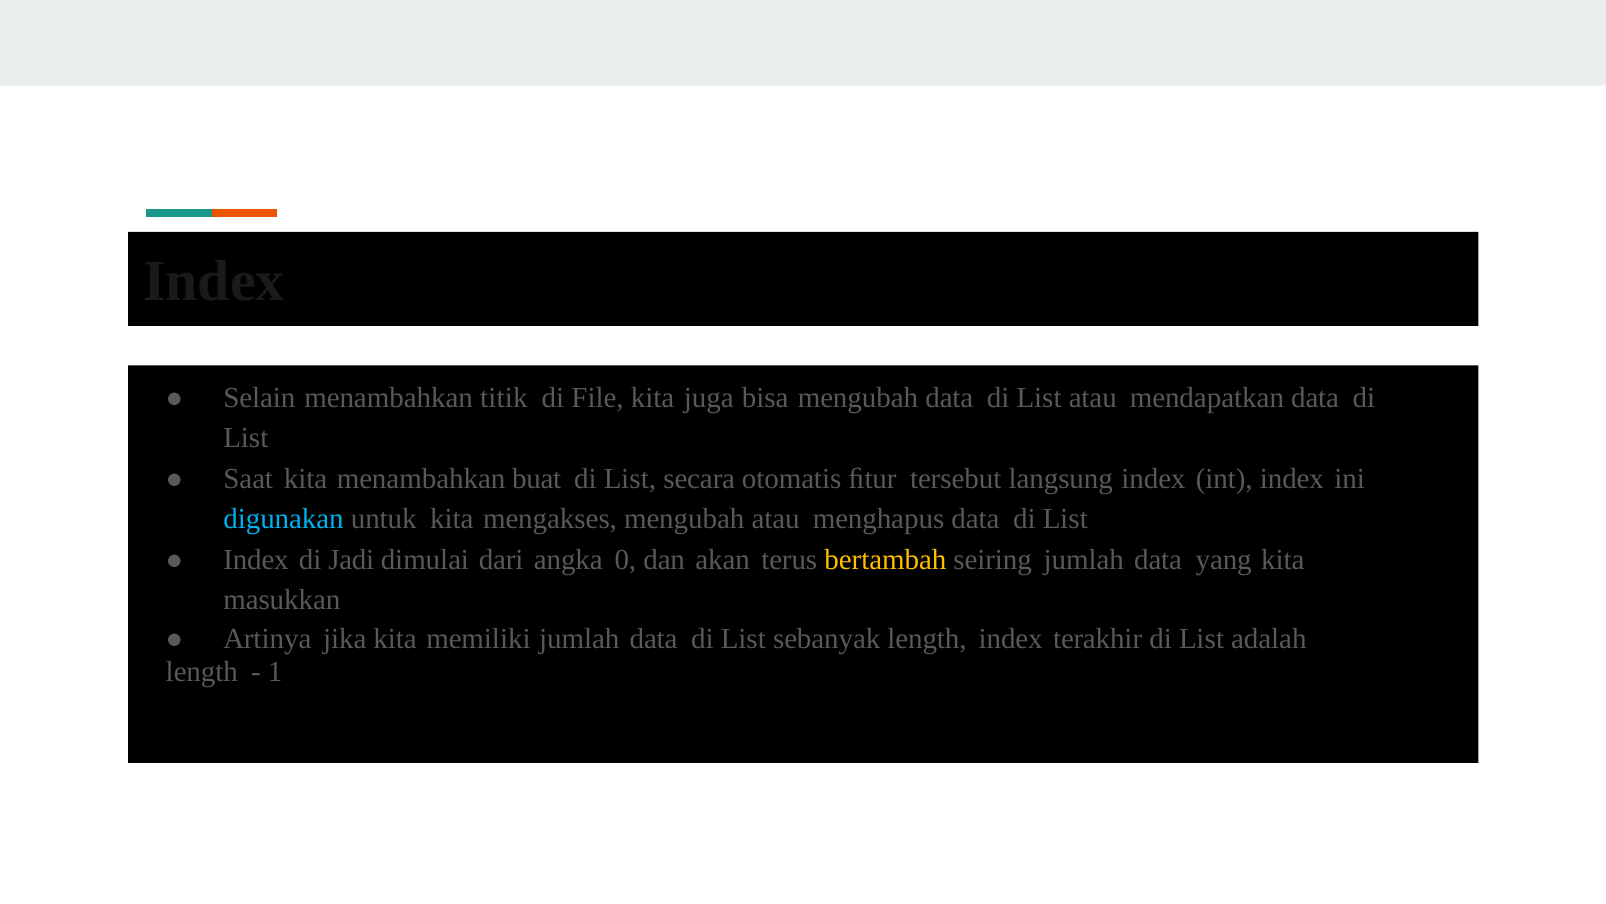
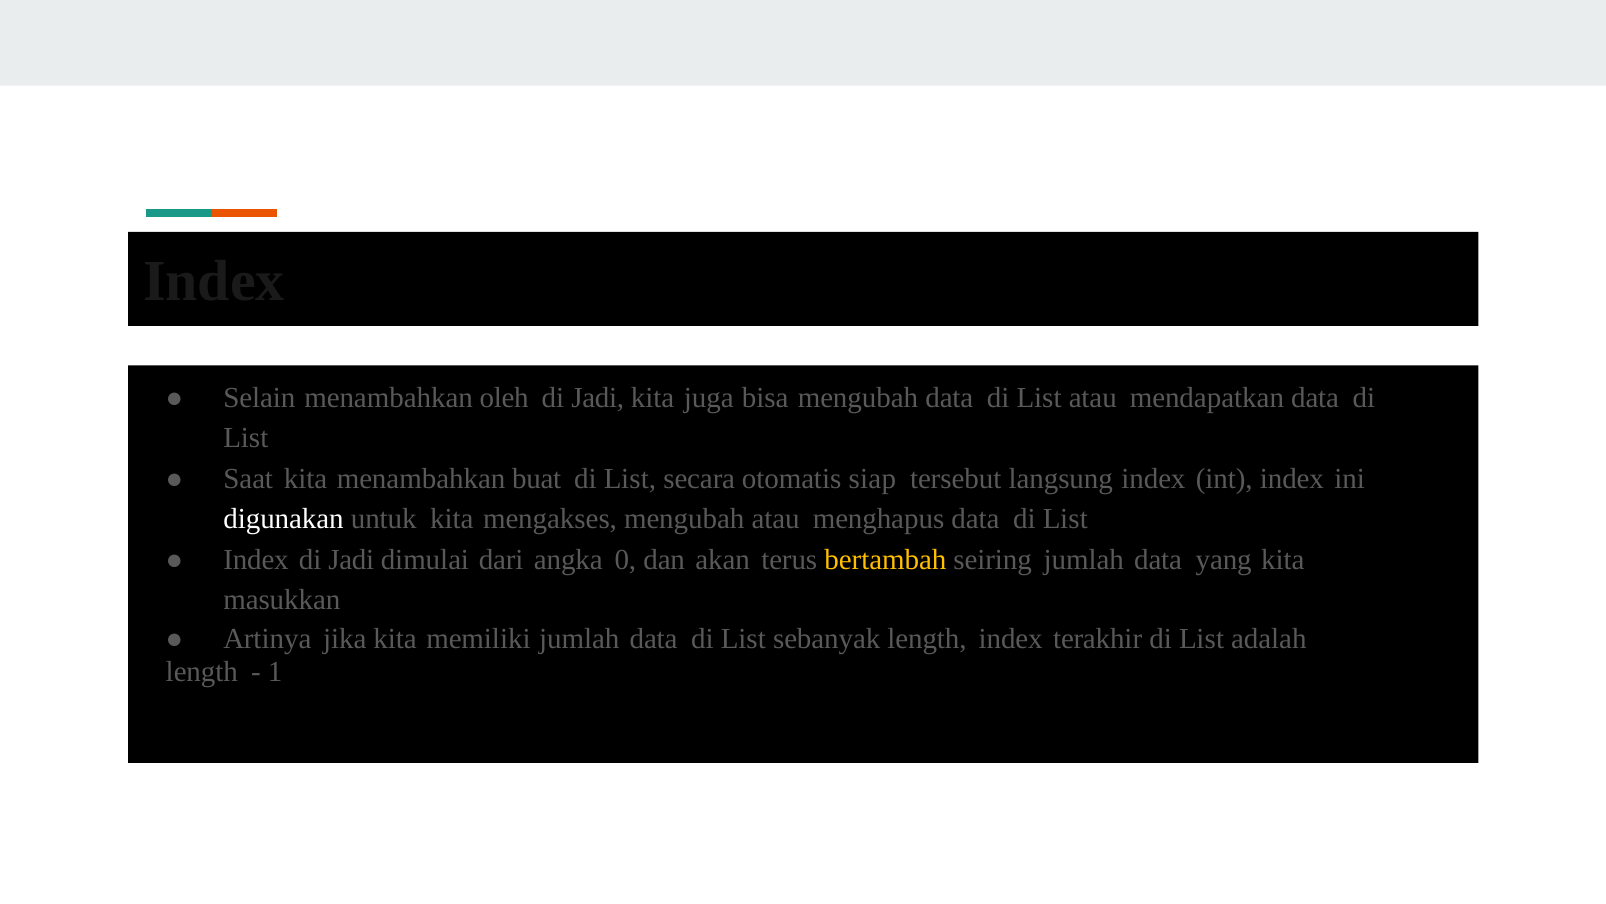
titik: titik -> oleh (504, 398)
File: File -> Jadi (598, 398)
ﬁtur: ﬁtur -> siap (872, 479)
digunakan colour: light blue -> white (284, 519)
